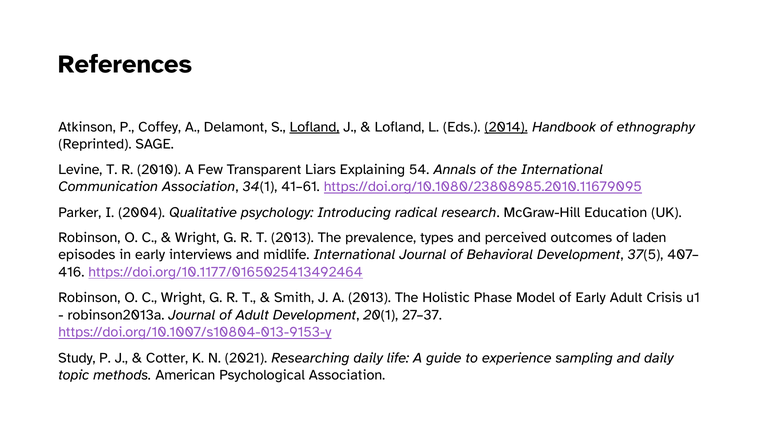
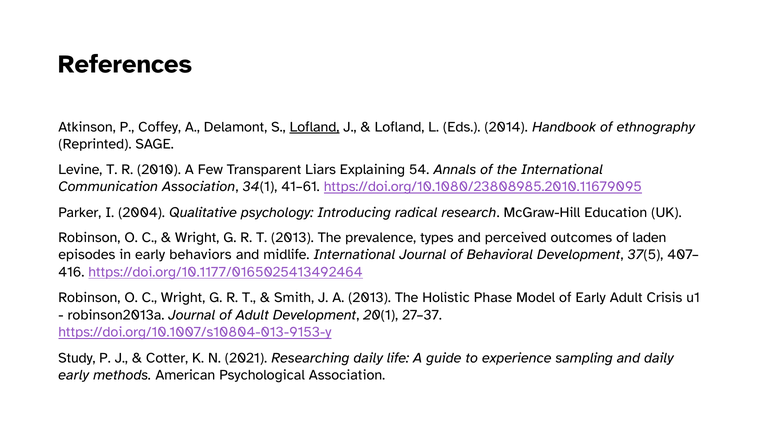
2014 underline: present -> none (506, 127)
interviews: interviews -> behaviors (200, 255)
topic: topic -> early (74, 375)
